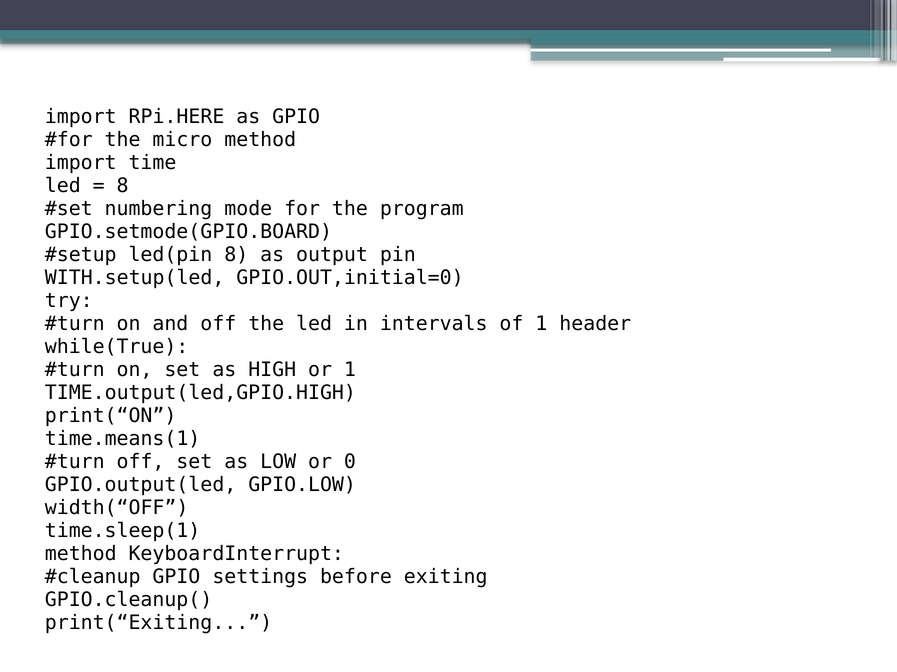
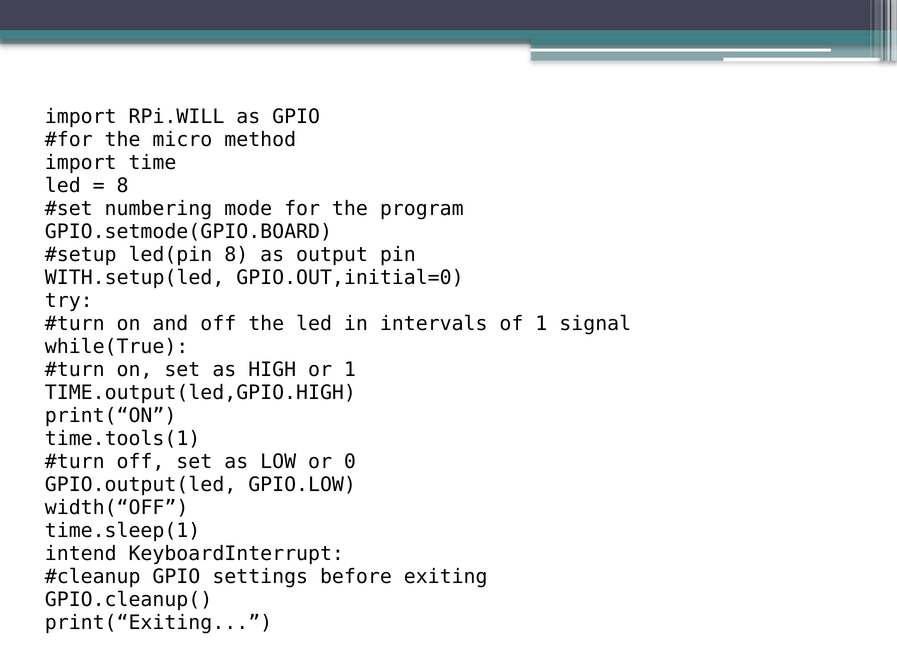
RPi.HERE: RPi.HERE -> RPi.WILL (176, 117)
header: header -> signal (595, 324)
time.means(1: time.means(1 -> time.tools(1 (123, 439)
method: method -> intend (81, 555)
